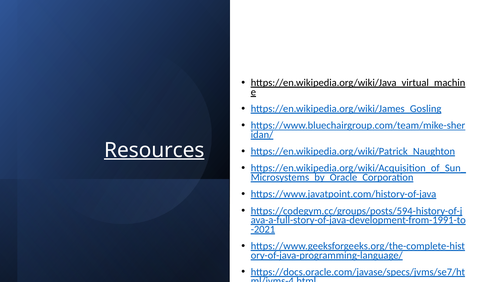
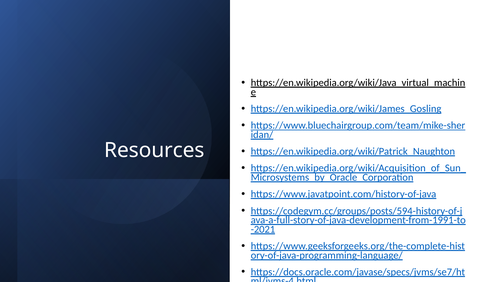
Resources underline: present -> none (154, 150)
